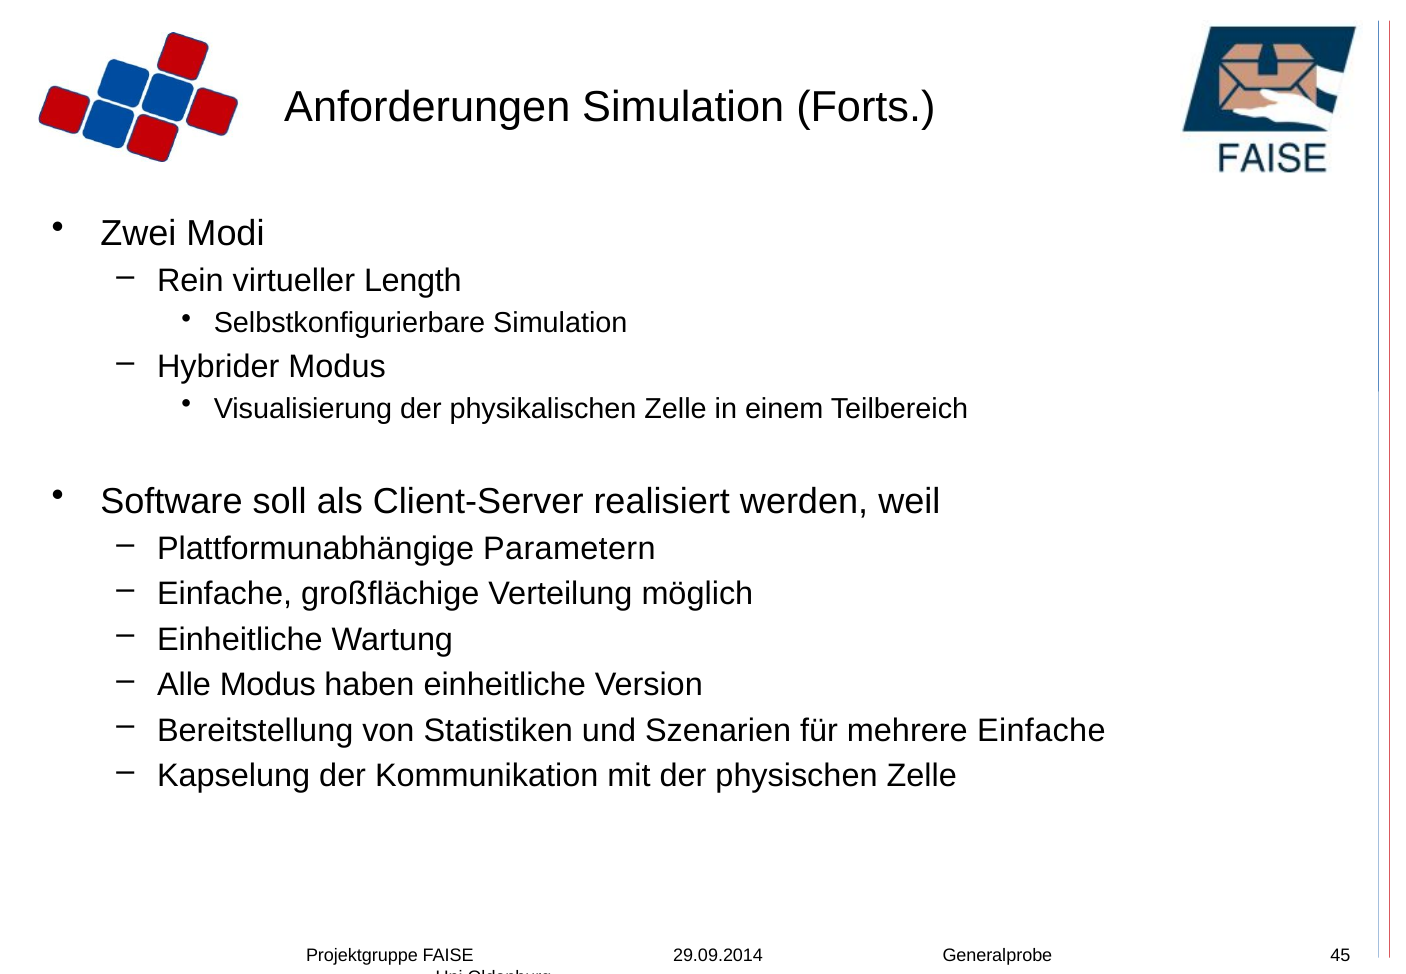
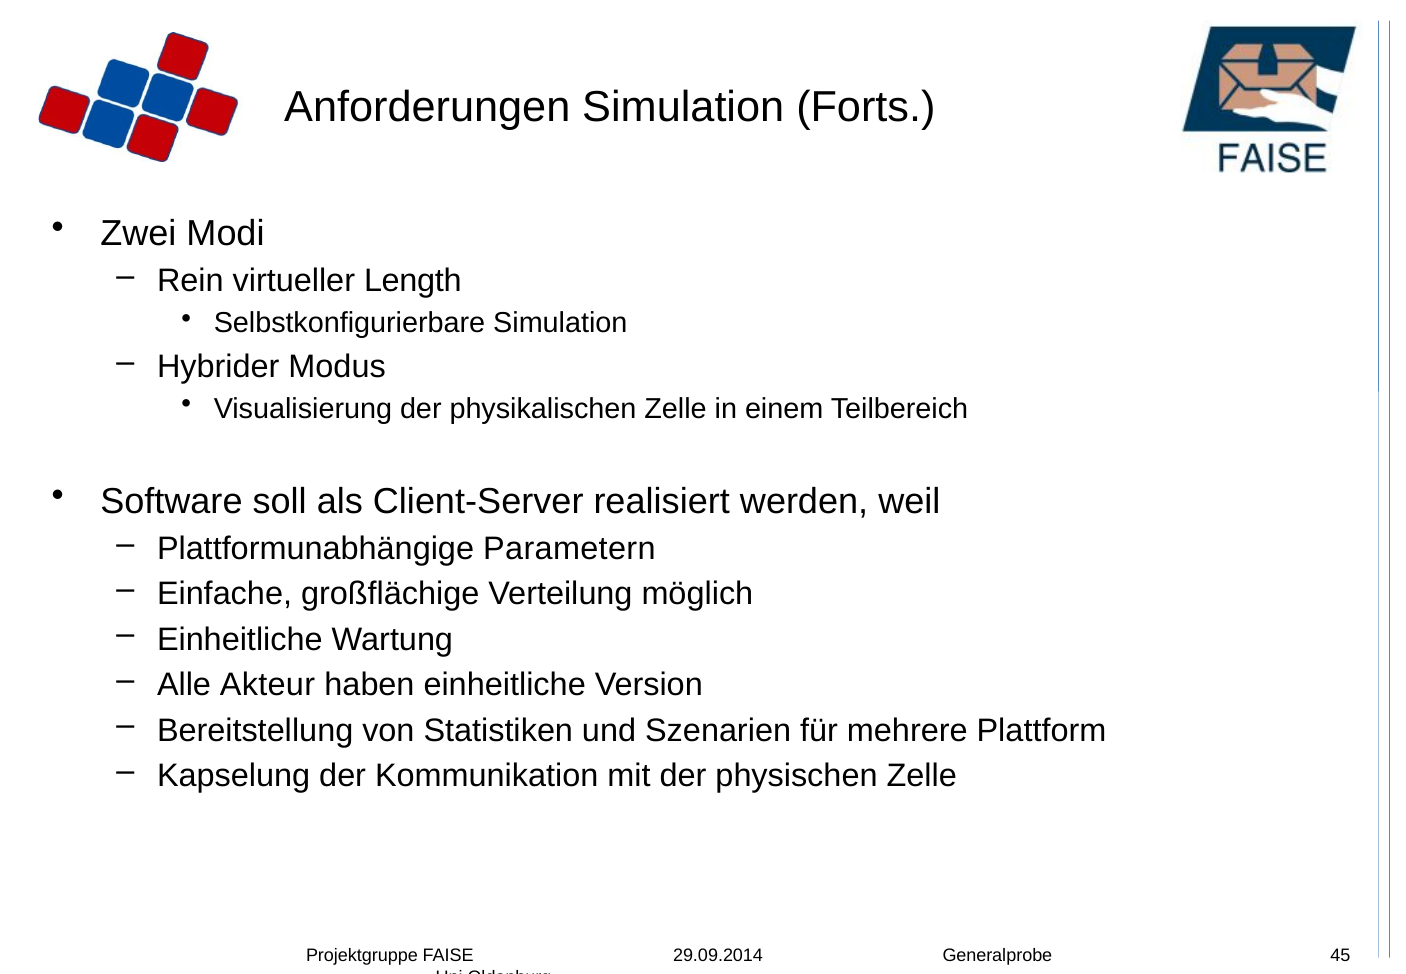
Alle Modus: Modus -> Akteur (267, 685)
mehrere Einfache: Einfache -> Plattform (1042, 730)
